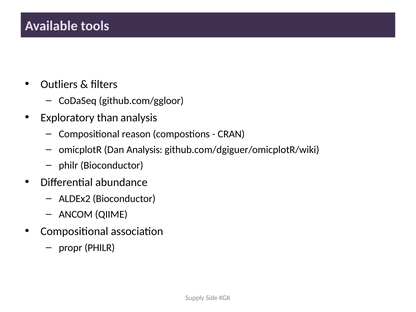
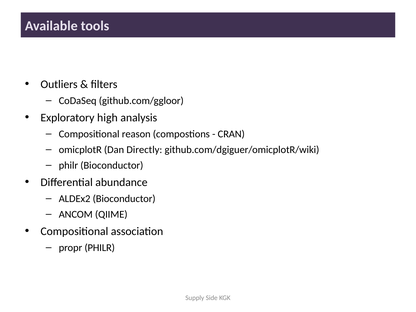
than: than -> high (107, 118)
Dan Analysis: Analysis -> Directly (144, 150)
